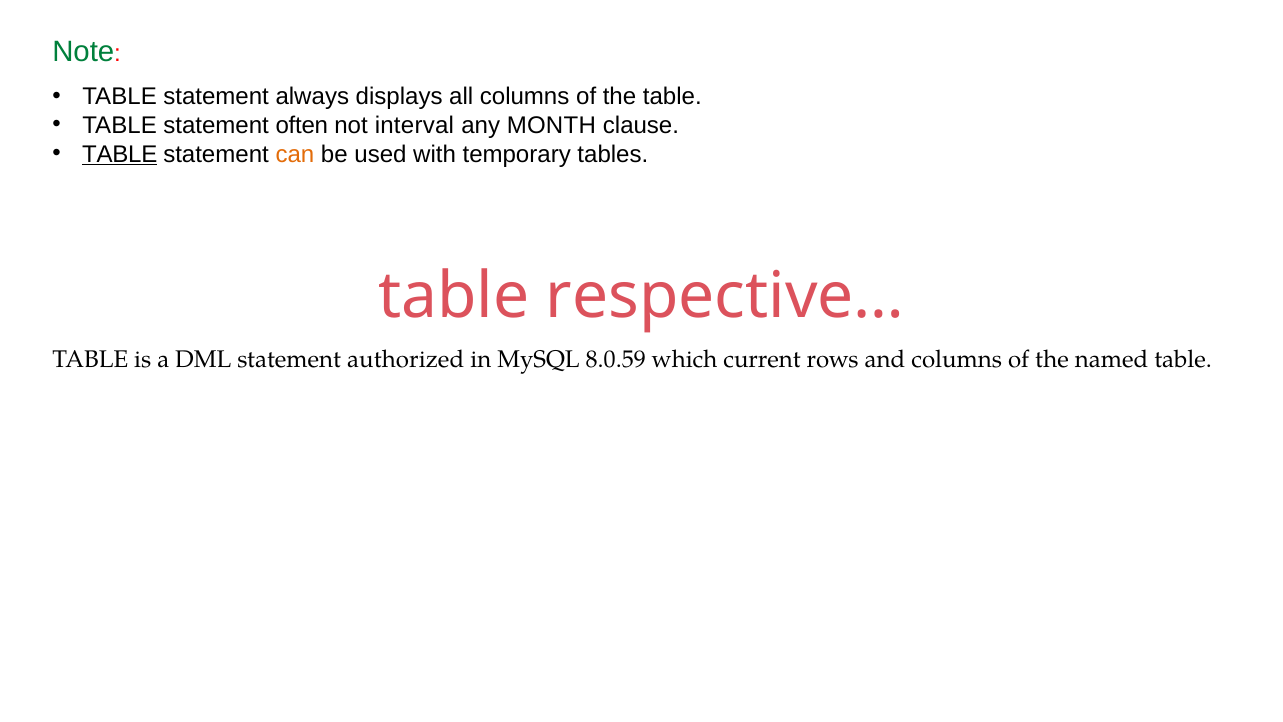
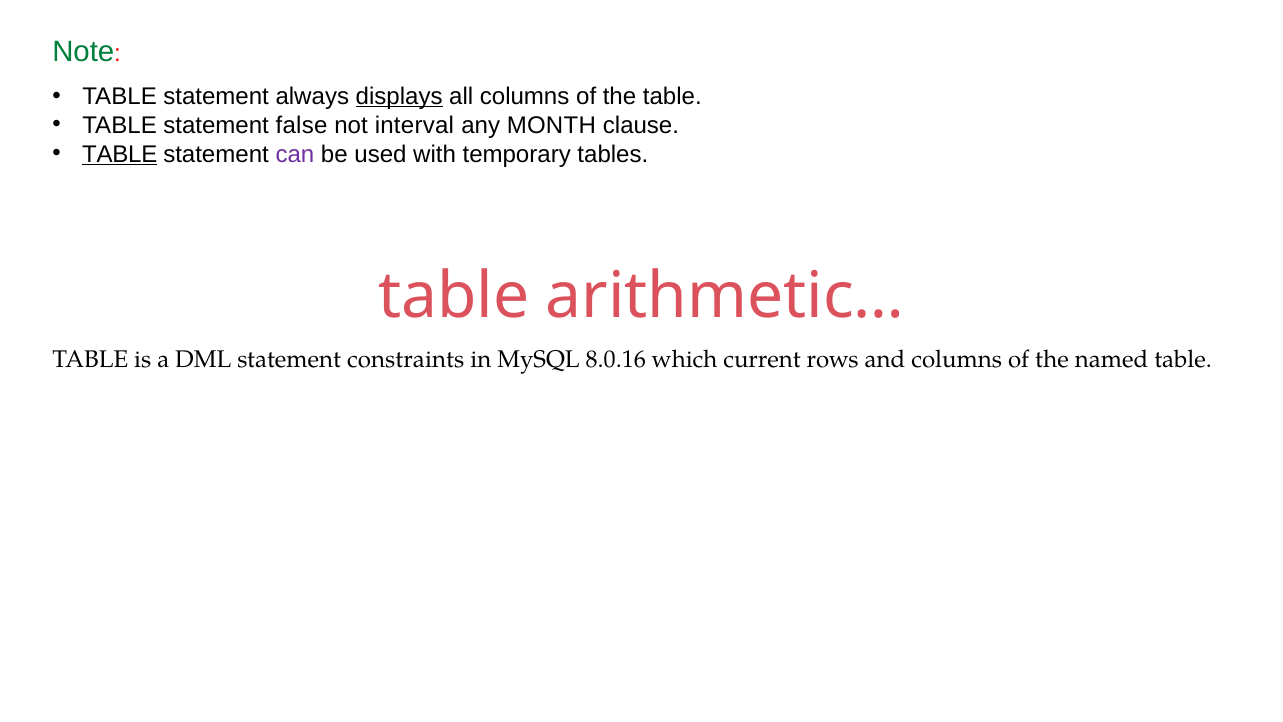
displays underline: none -> present (399, 96)
often: often -> false (302, 125)
can colour: orange -> purple (295, 154)
respective…: respective… -> arithmetic… (725, 296)
authorized: authorized -> constraints (406, 359)
8.0.59: 8.0.59 -> 8.0.16 (616, 359)
